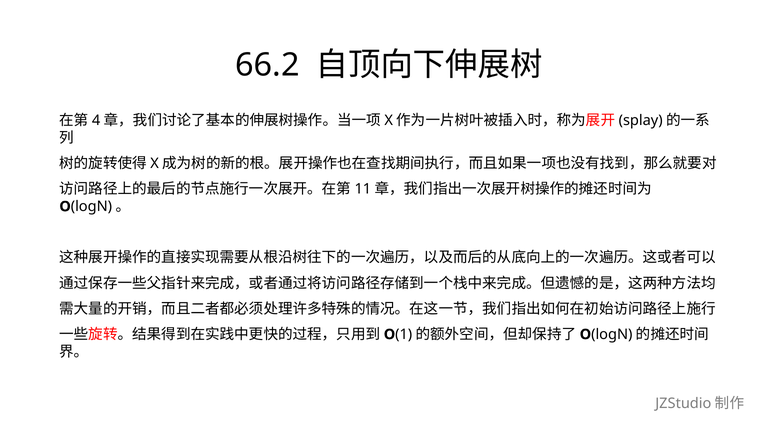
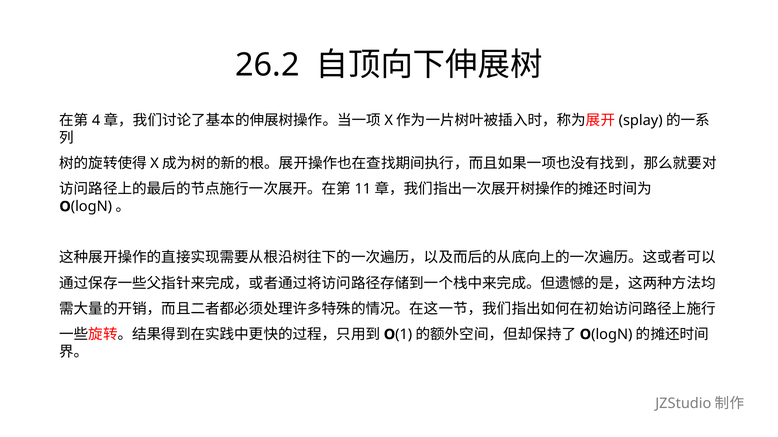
66.2: 66.2 -> 26.2 (268, 65)
